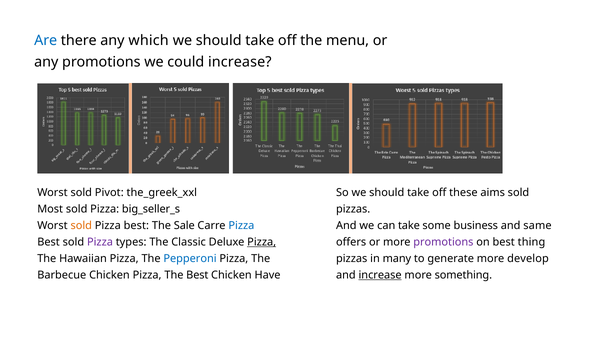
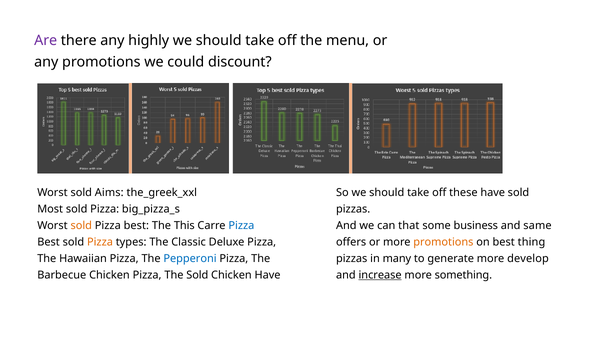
Are colour: blue -> purple (46, 40)
which: which -> highly (149, 40)
could increase: increase -> discount (240, 62)
Pivot: Pivot -> Aims (109, 193)
these aims: aims -> have (493, 193)
big_seller_s: big_seller_s -> big_pizza_s (151, 209)
Sale: Sale -> This (184, 226)
can take: take -> that (409, 226)
Pizza colour: purple -> orange (100, 242)
Pizza underline: present -> none (262, 242)
promotions colour: purple -> orange (443, 242)
The Best: Best -> Sold (197, 275)
